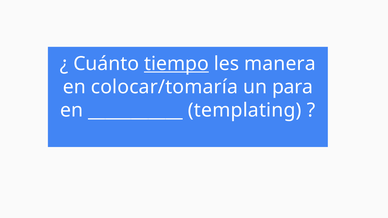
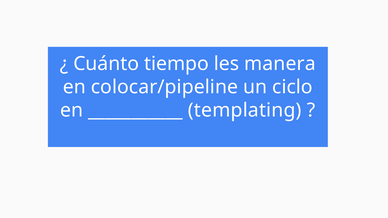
tiempo underline: present -> none (176, 64)
colocar/tomaría: colocar/tomaría -> colocar/pipeline (164, 87)
para: para -> ciclo (292, 87)
